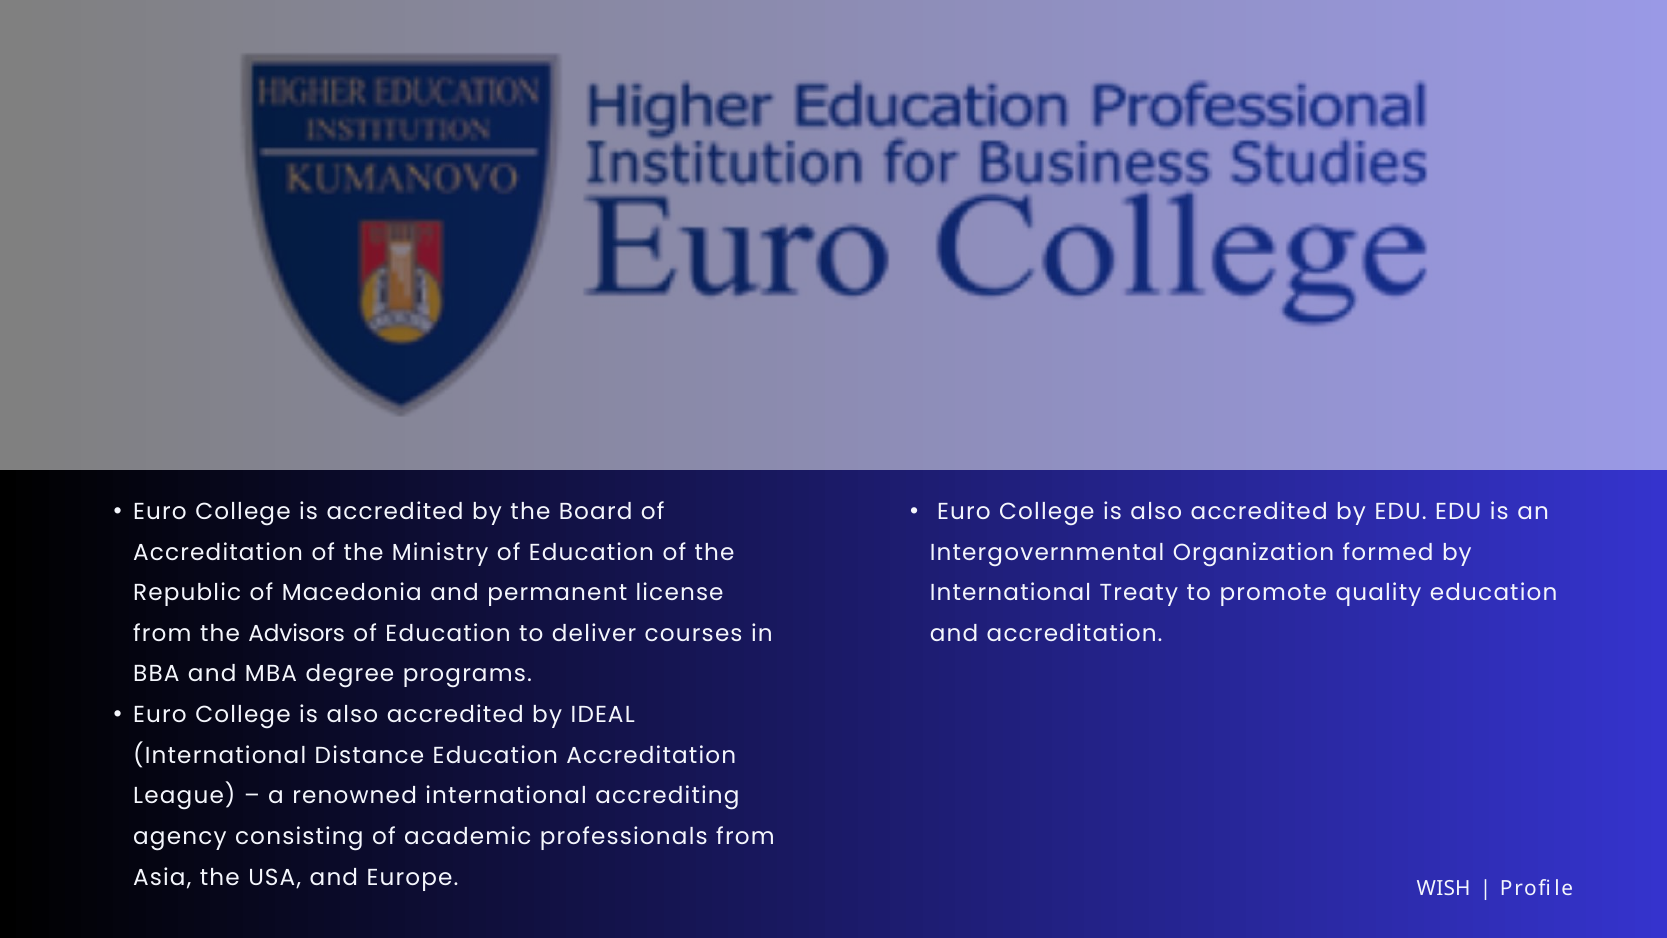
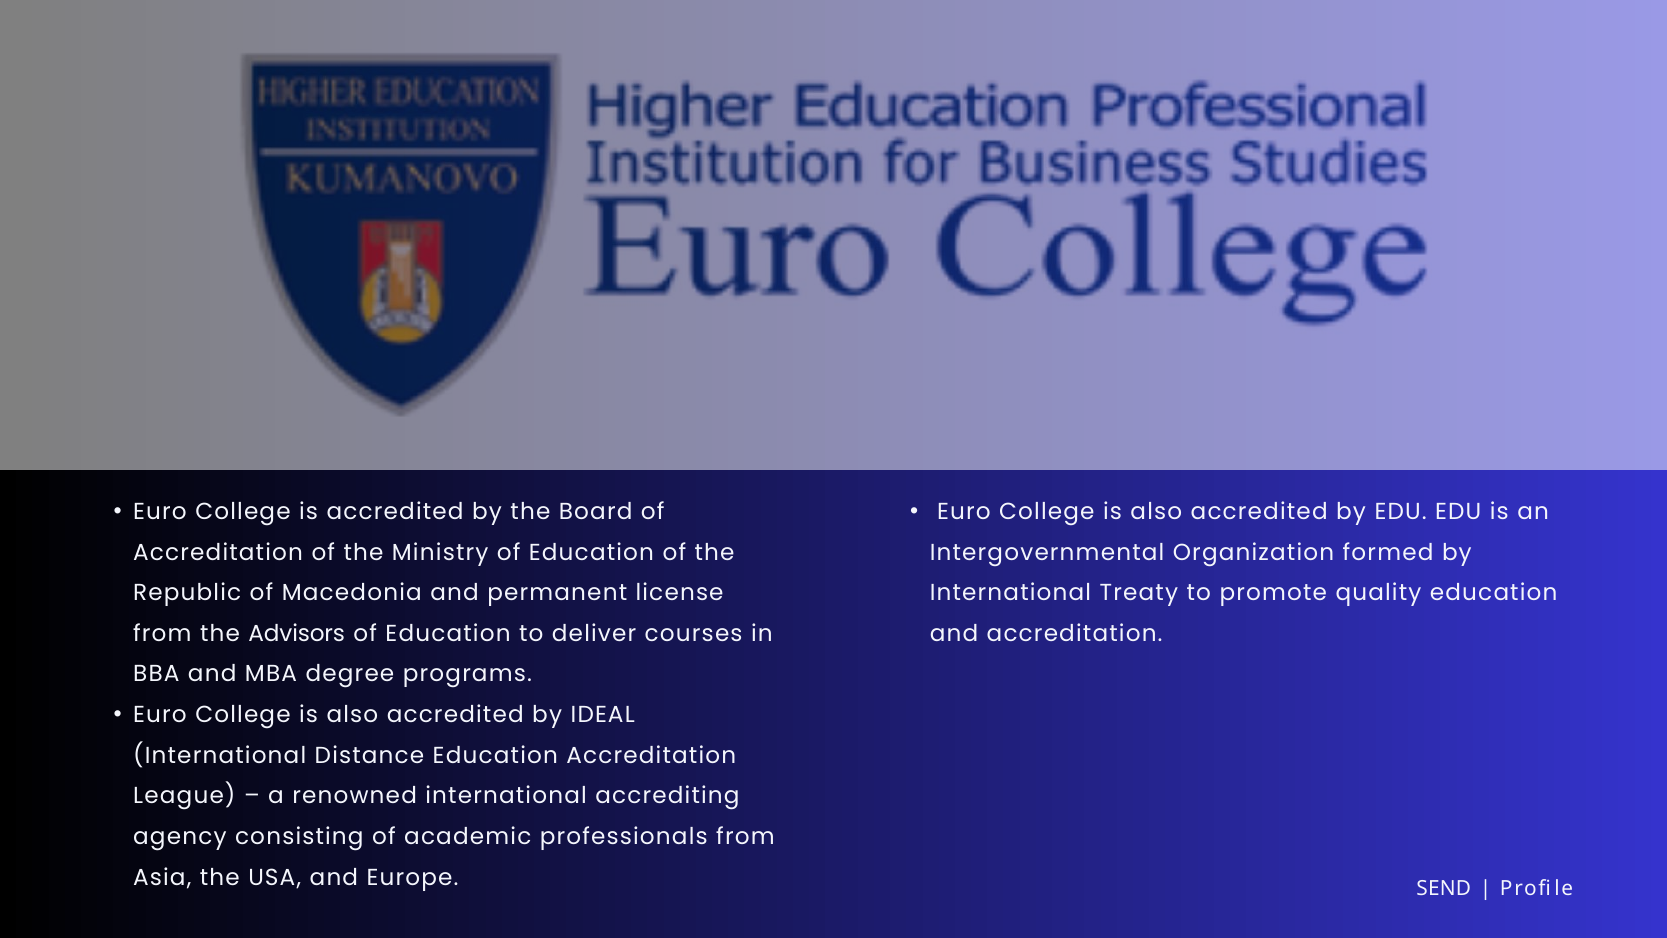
WISH: WISH -> SEND (1444, 889)
